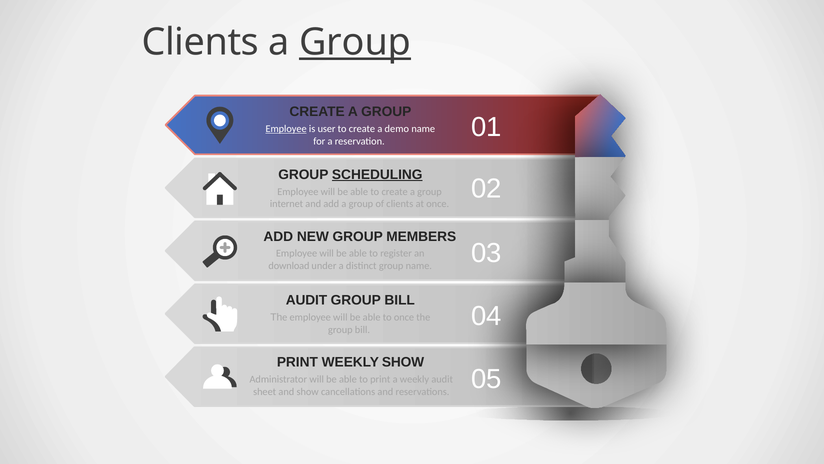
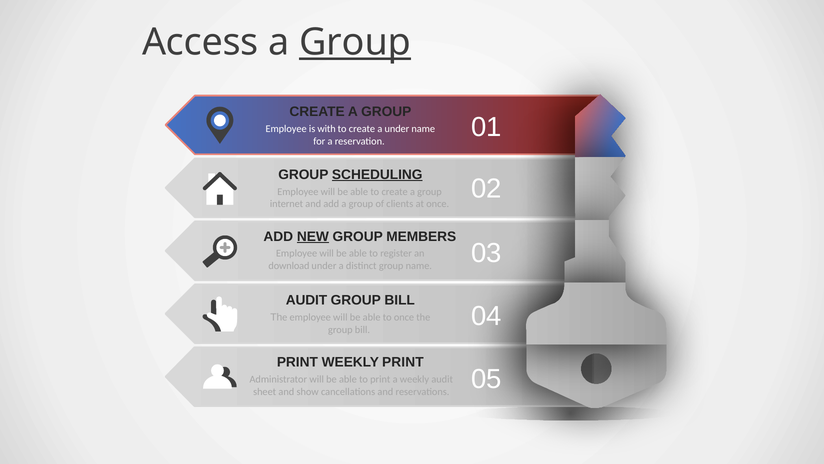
Clients: Clients -> Access (200, 42)
Employee underline: present -> none (286, 129)
user: user -> with (327, 129)
a demo: demo -> under (397, 129)
NEW underline: none -> present (313, 236)
WEEKLY SHOW: SHOW -> PRINT (403, 362)
